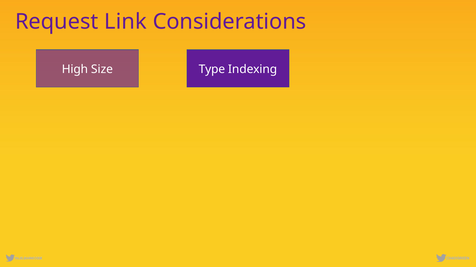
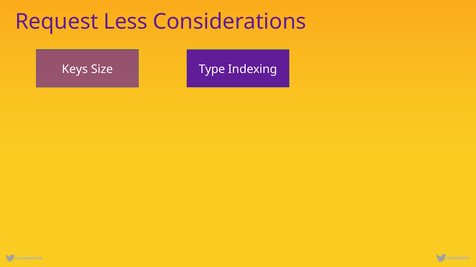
Link: Link -> Less (126, 22)
High: High -> Keys (75, 69)
